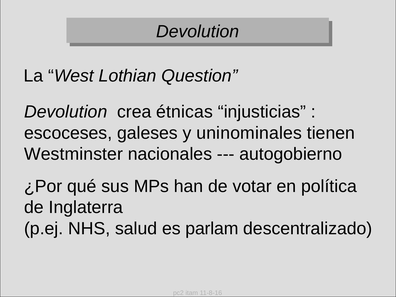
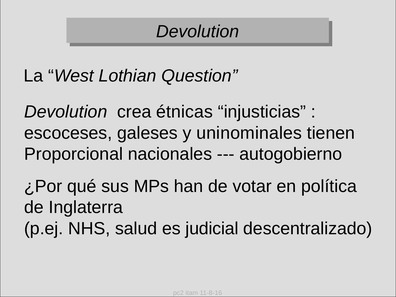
Westminster: Westminster -> Proporcional (74, 154)
parlam: parlam -> judicial (212, 229)
